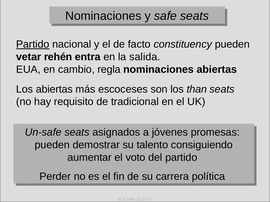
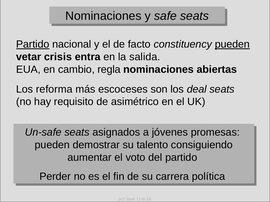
pueden underline: none -> present (232, 44)
rehén: rehén -> crisis (58, 57)
Los abiertas: abiertas -> reforma (54, 89)
than: than -> deal (197, 89)
tradicional: tradicional -> asimétrico (135, 102)
